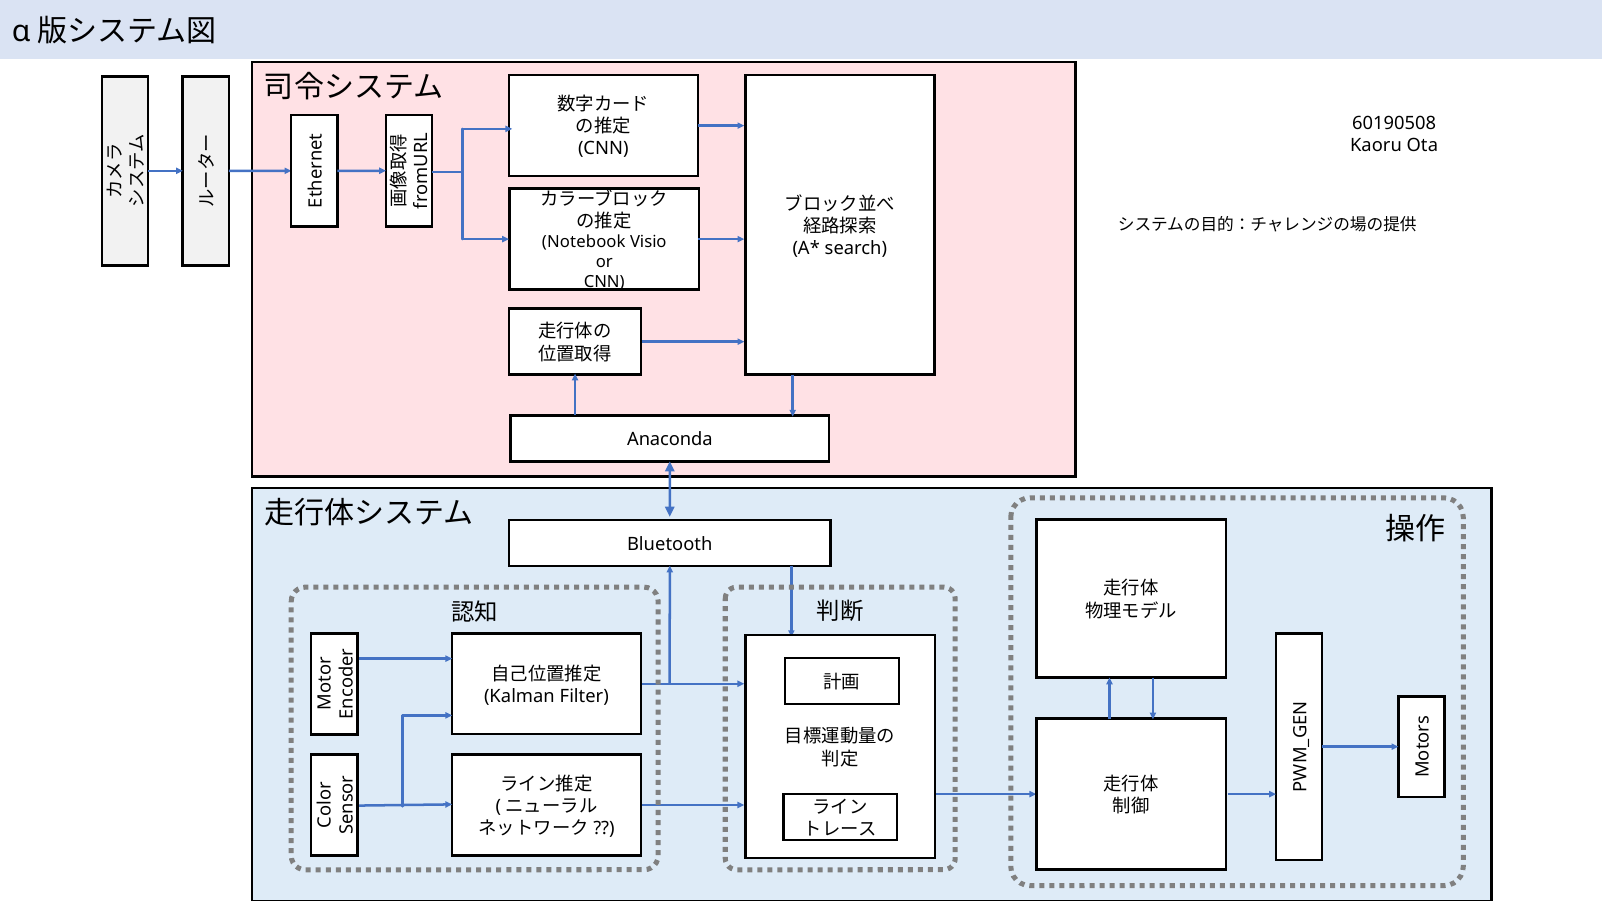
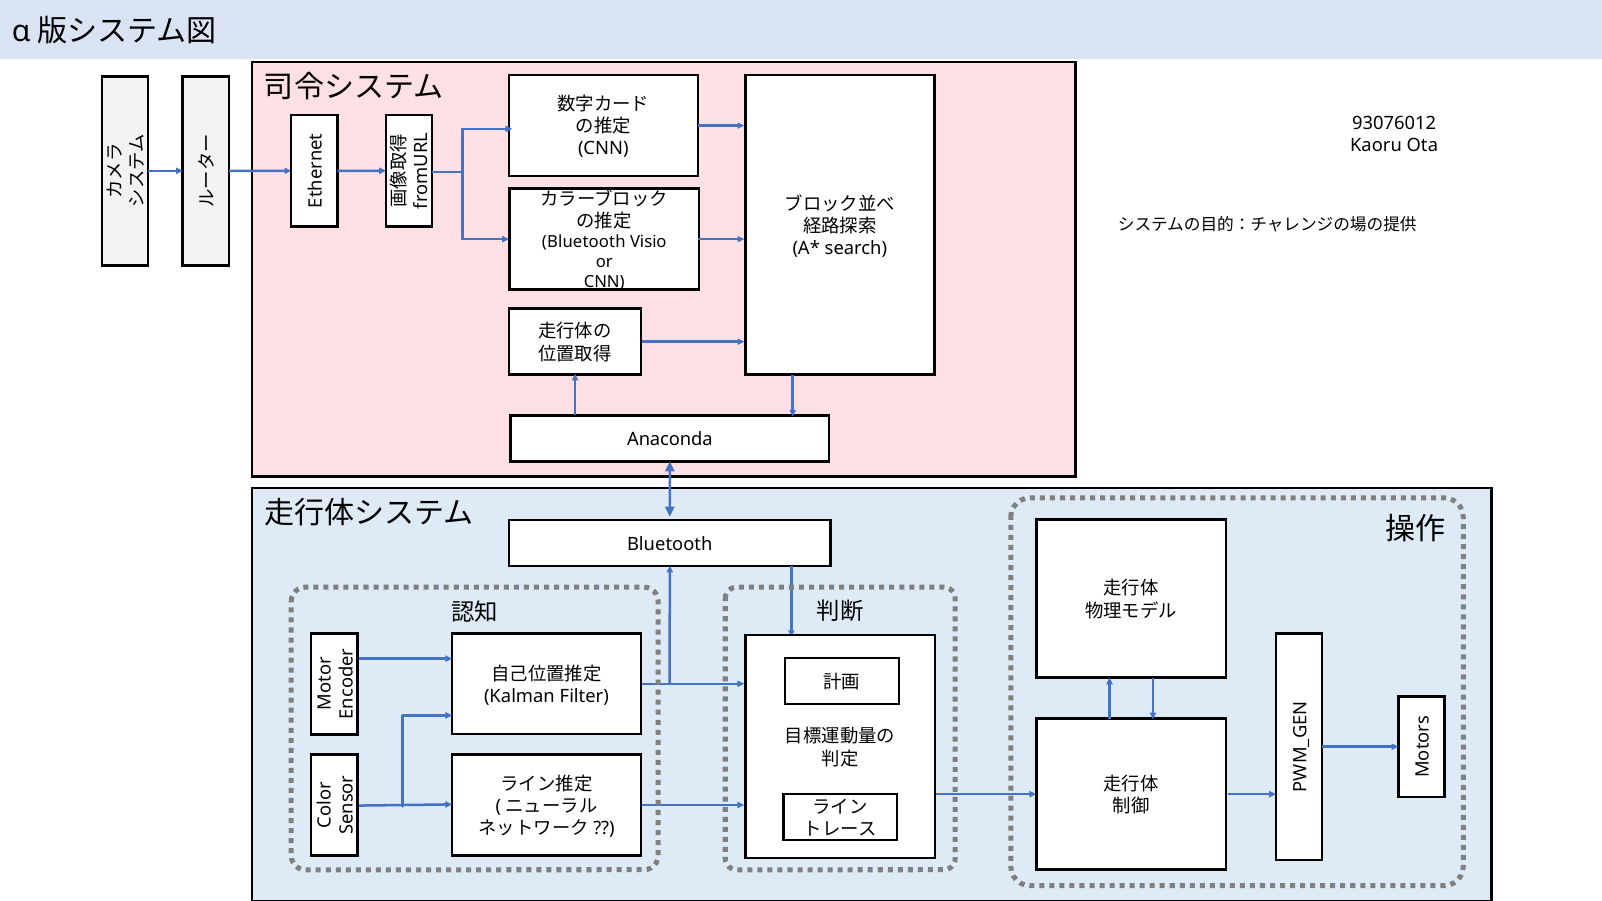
60190508: 60190508 -> 93076012 (1394, 124)
Notebook: Notebook -> Bluetooth (584, 242)
